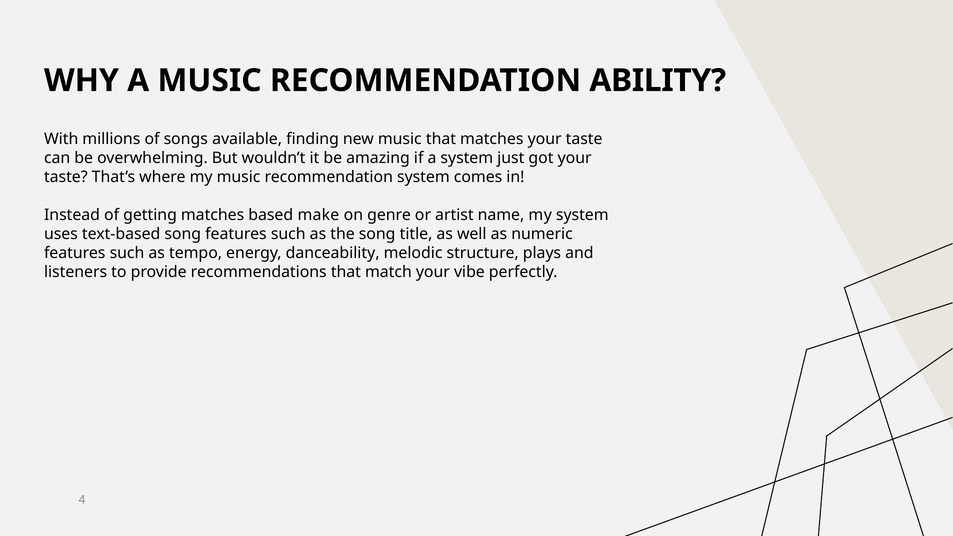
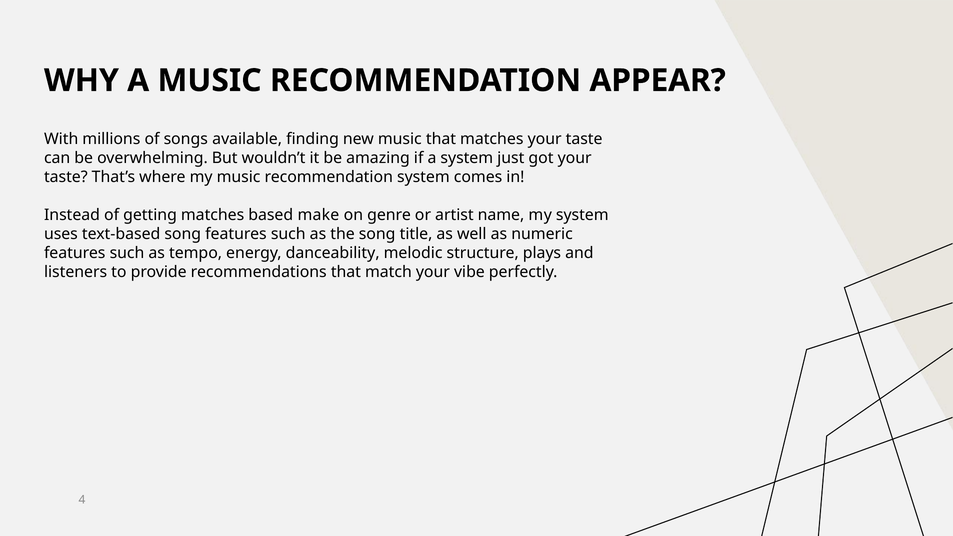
ABILITY: ABILITY -> APPEAR (658, 81)
